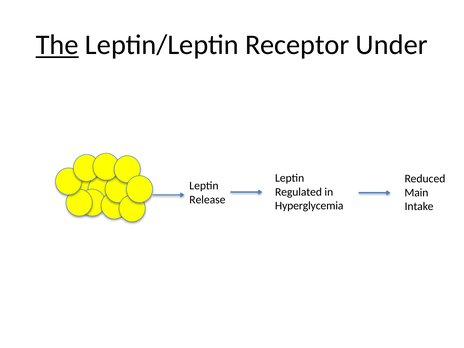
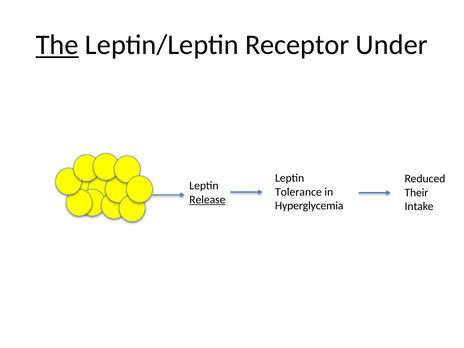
Regulated: Regulated -> Tolerance (298, 192)
Main: Main -> Their (416, 193)
Release underline: none -> present (207, 200)
